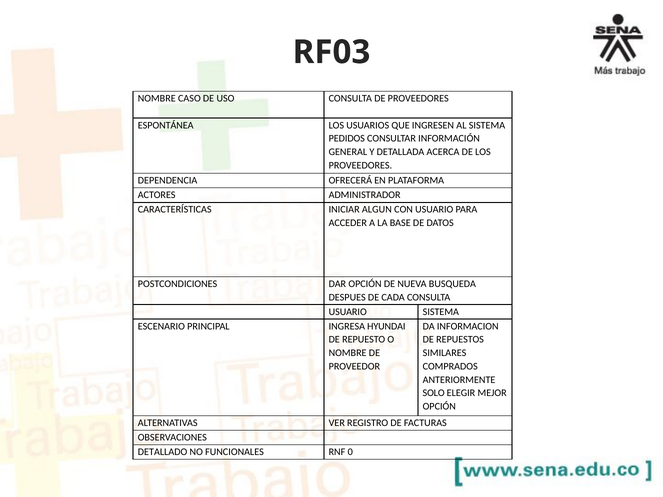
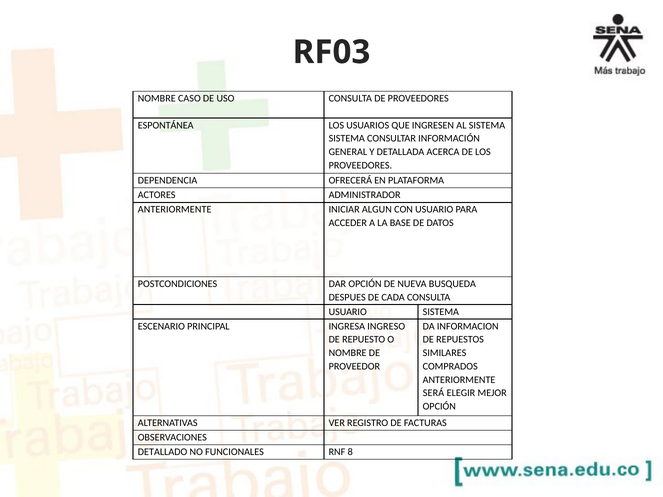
PEDIDOS: PEDIDOS -> SISTEMA (347, 139)
CARACTERÍSTICAS: CARACTERÍSTICAS -> ANTERIORMENTE (175, 210)
HYUNDAI: HYUNDAI -> INGRESO (386, 326)
SOLO: SOLO -> SERÁ (433, 393)
0: 0 -> 8 (350, 452)
